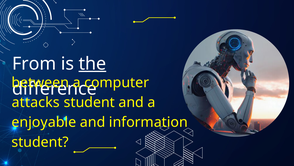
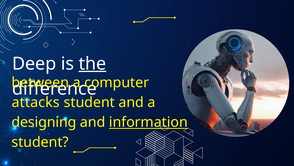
From: From -> Deep (34, 63)
enjoyable: enjoyable -> designing (44, 122)
information underline: none -> present (148, 122)
